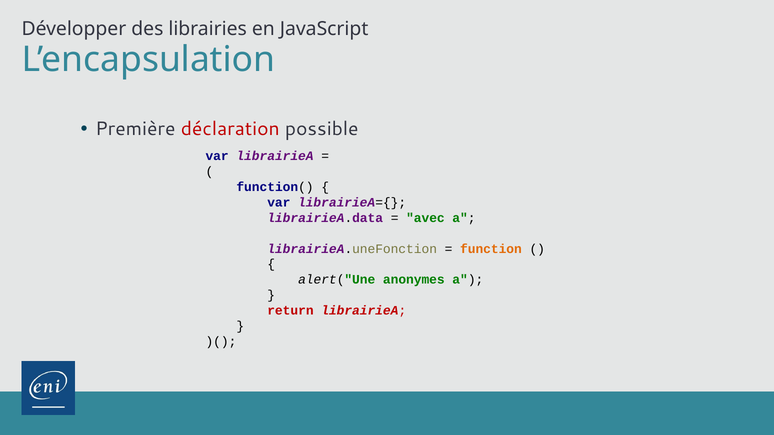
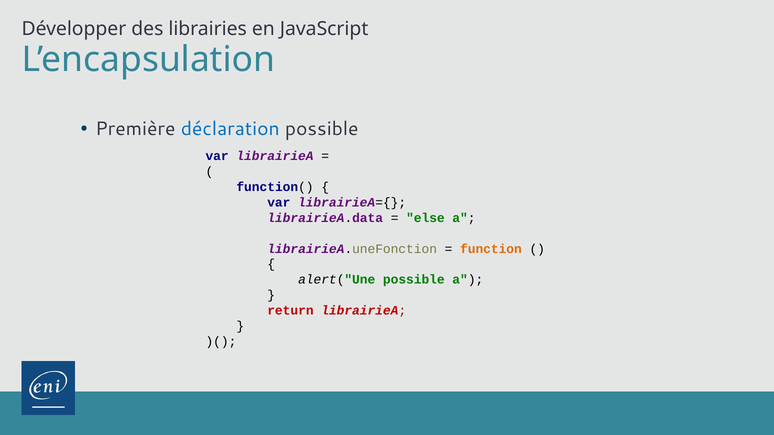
déclaration colour: red -> blue (230, 129)
avec: avec -> else (425, 218)
alert("Une anonymes: anonymes -> possible (414, 280)
